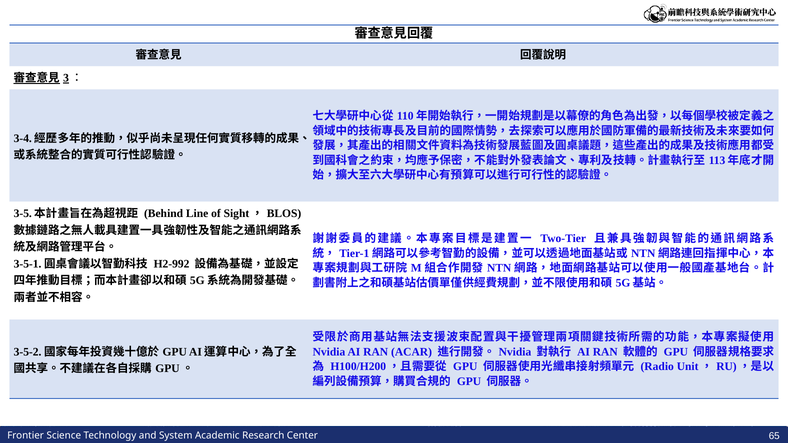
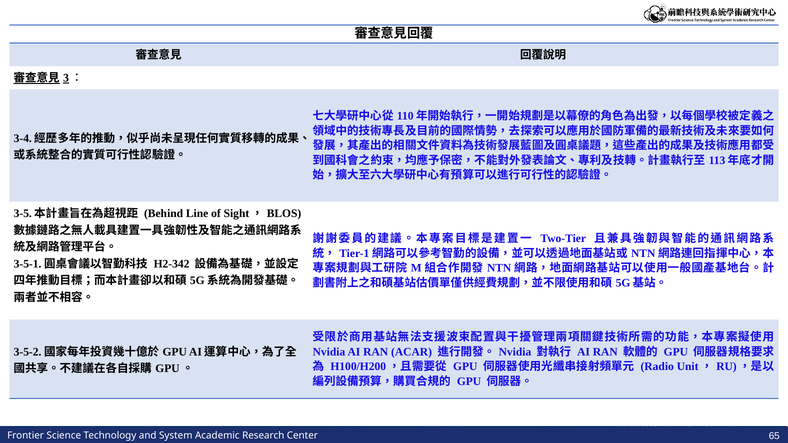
H2-992: H2-992 -> H2-342 (172, 264)
